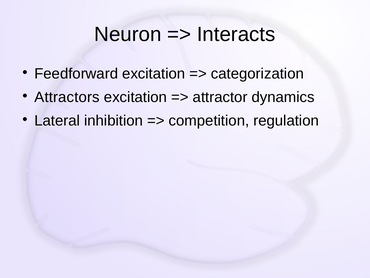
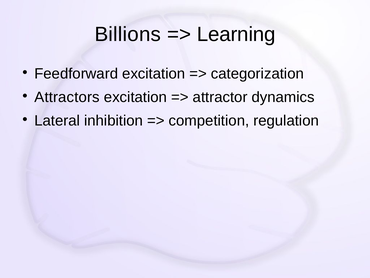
Neuron: Neuron -> Billions (128, 34)
Interacts: Interacts -> Learning (236, 34)
